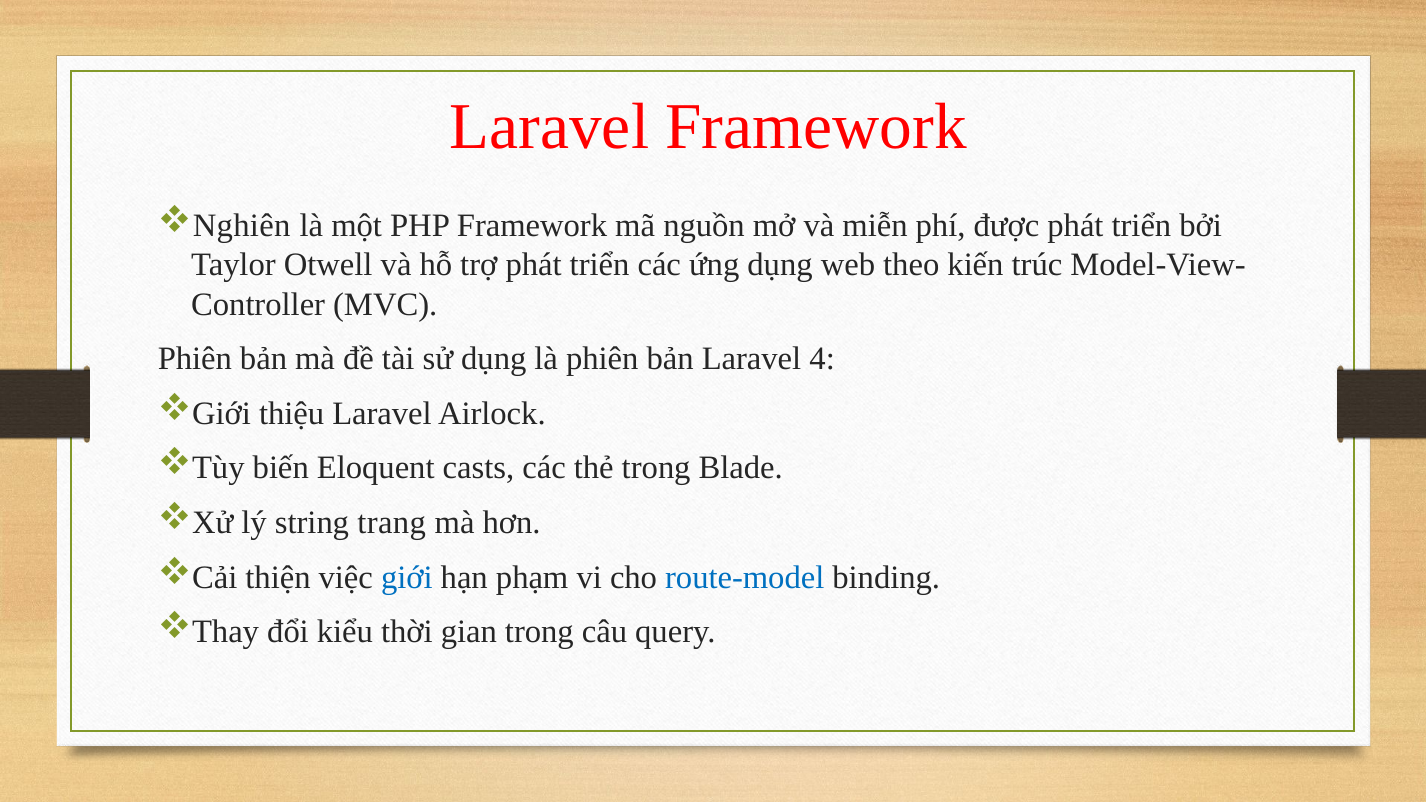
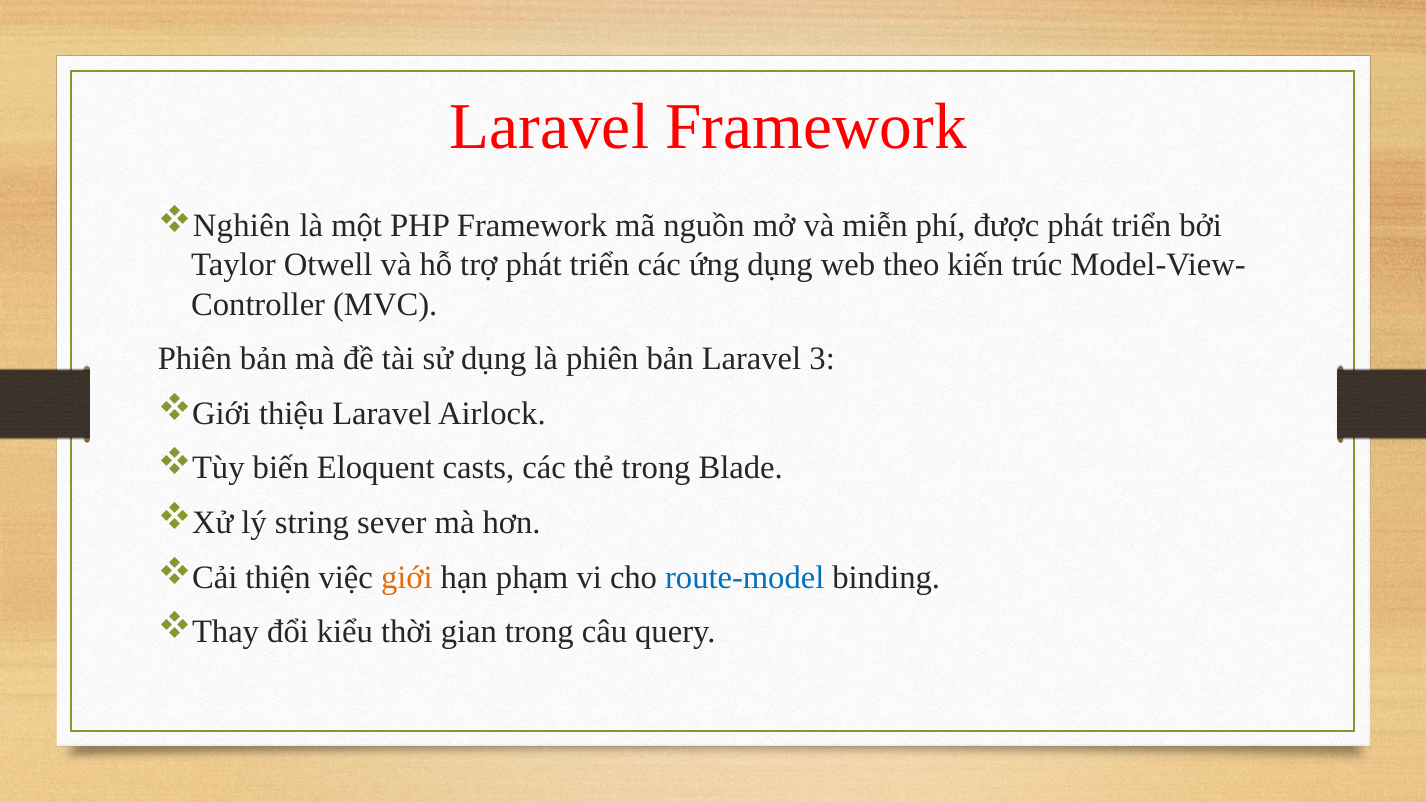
4: 4 -> 3 (822, 359)
trang: trang -> sever (392, 523)
giới colour: blue -> orange (407, 578)
